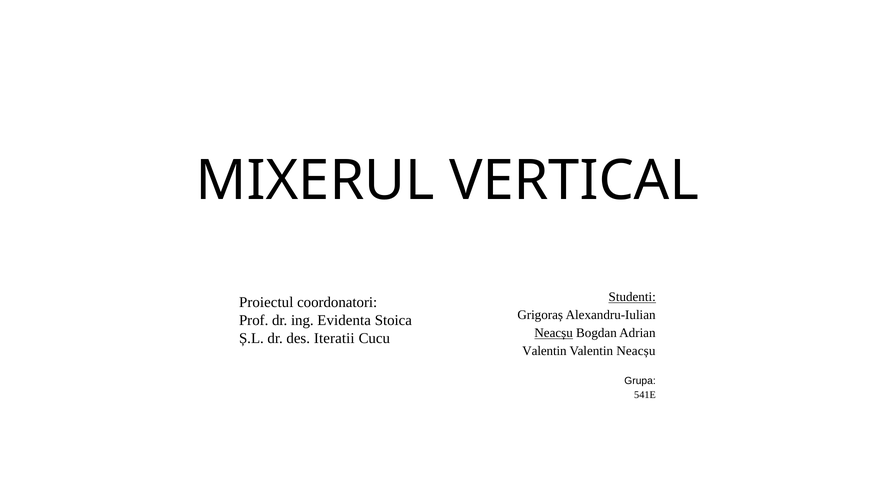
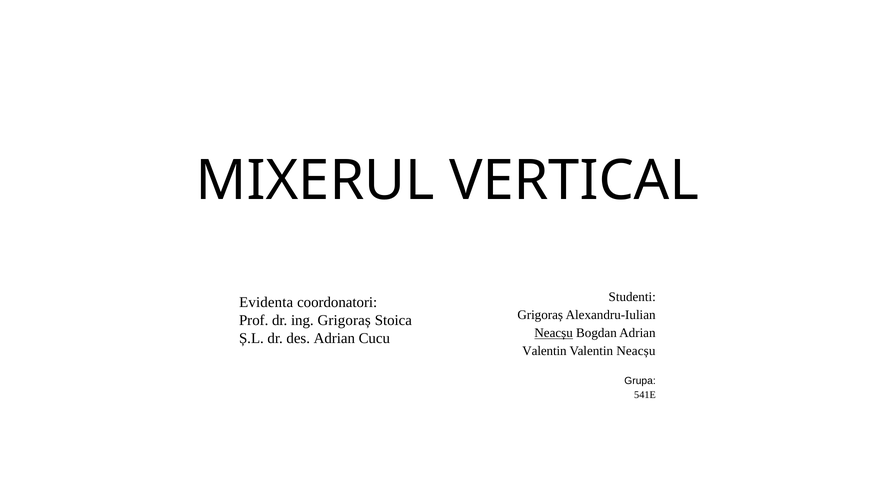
Studenti underline: present -> none (632, 297)
Proiectul: Proiectul -> Evidenta (266, 302)
ing Evidenta: Evidenta -> Grigoraș (344, 320)
des Iteratii: Iteratii -> Adrian (334, 338)
